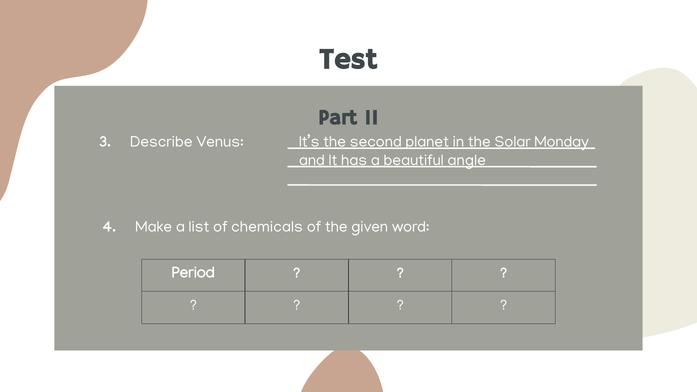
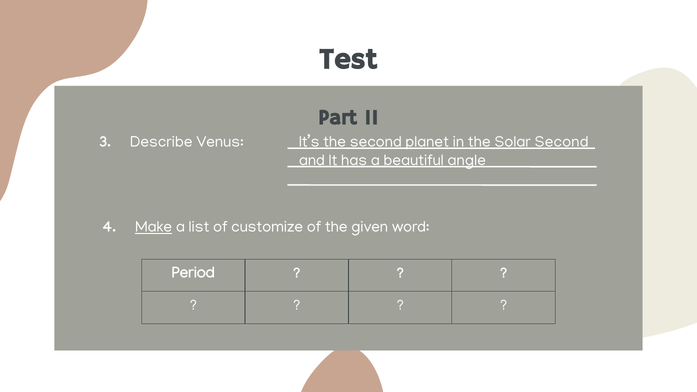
Solar Monday: Monday -> Second (561, 142)
Make underline: none -> present (154, 227)
chemicals: chemicals -> customize (267, 227)
